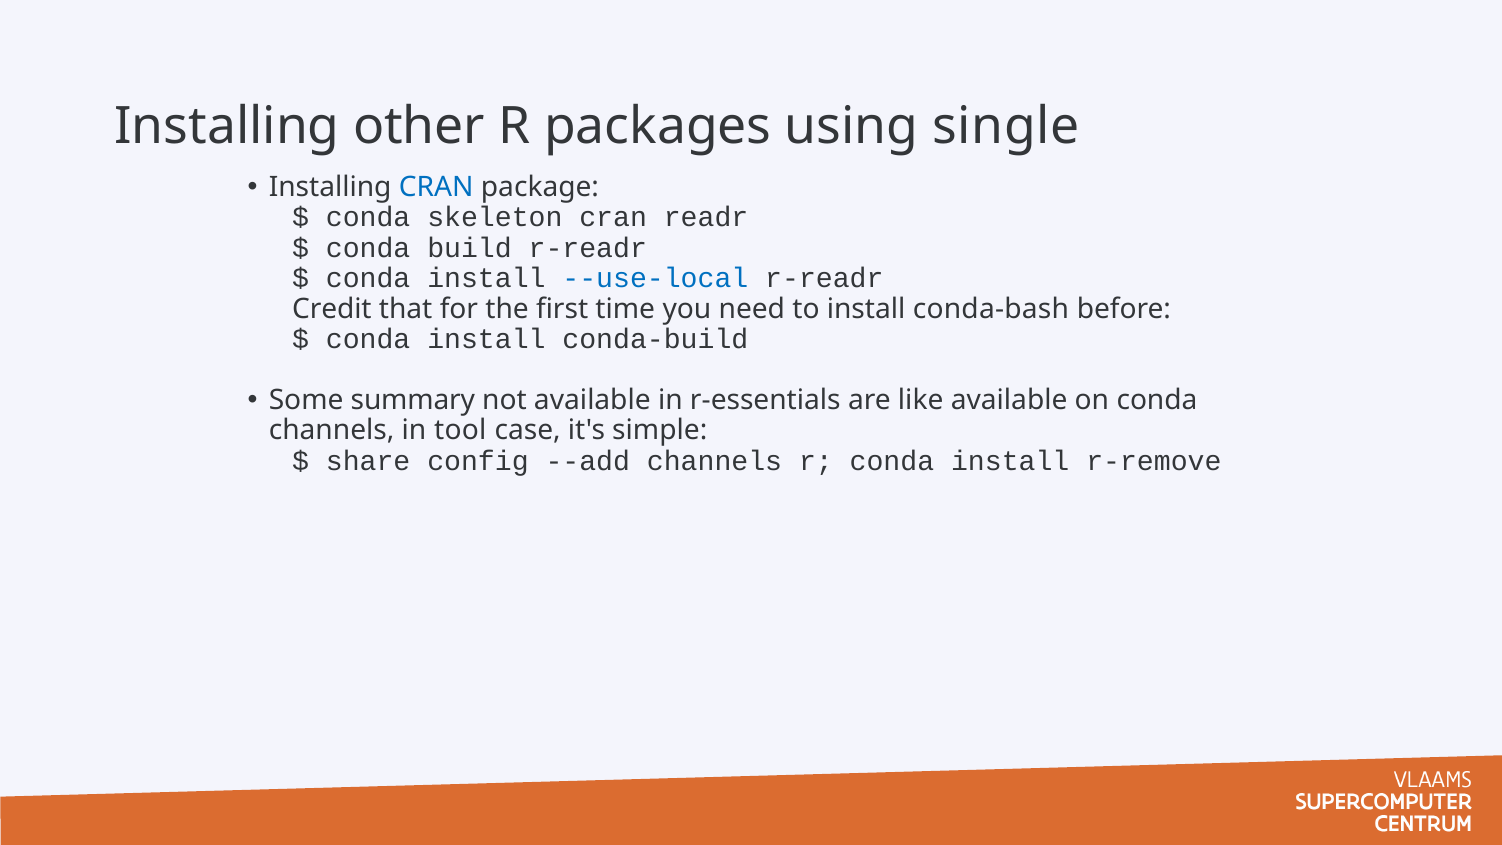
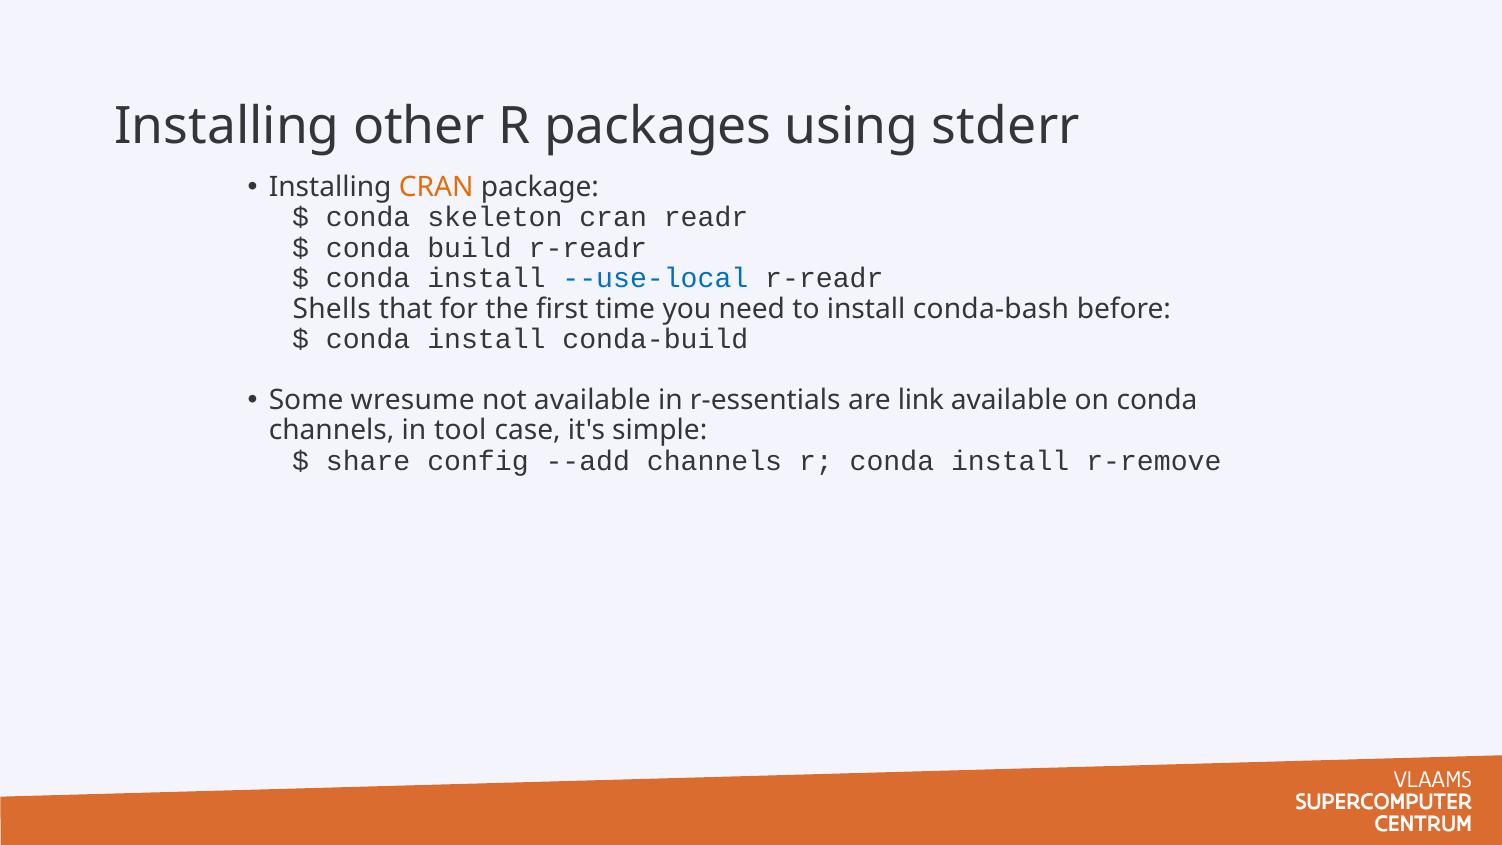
single: single -> stderr (1006, 126)
CRAN colour: blue -> orange (436, 187)
Credit: Credit -> Shells (332, 309)
summary: summary -> wresume (413, 400)
like: like -> link (921, 400)
